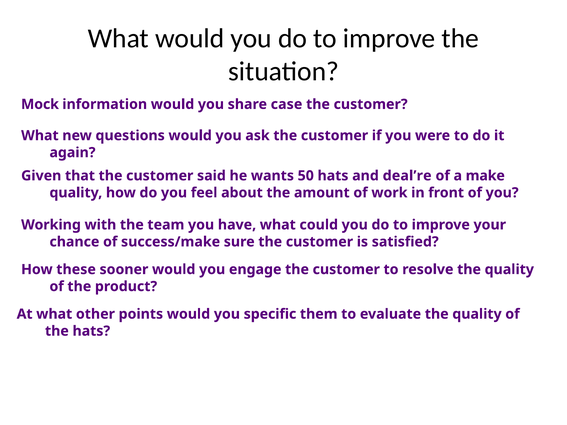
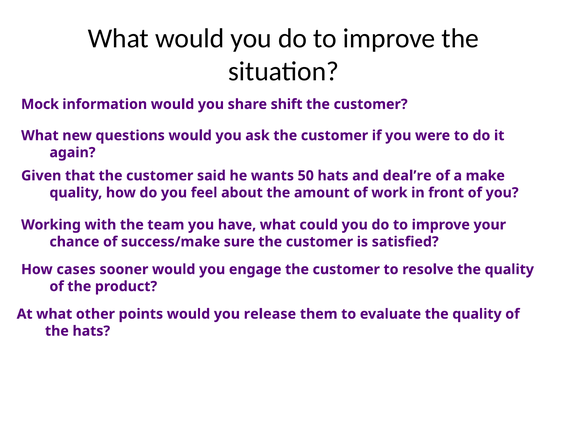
case: case -> shift (287, 104)
these: these -> cases (76, 270)
specific: specific -> release (270, 314)
